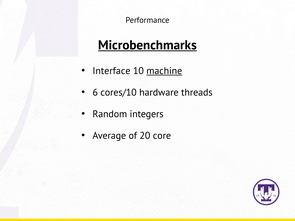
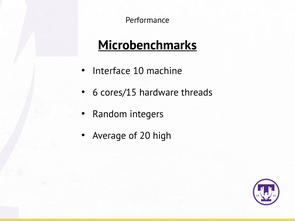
machine underline: present -> none (164, 71)
cores/10: cores/10 -> cores/15 (119, 93)
core: core -> high (162, 136)
